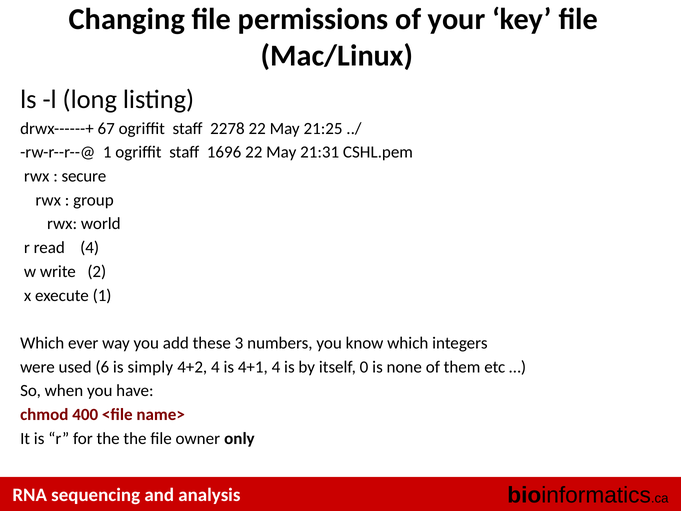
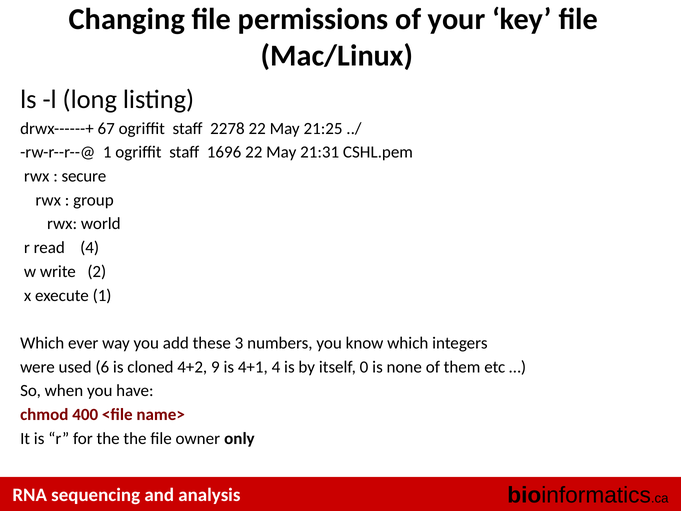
simply: simply -> cloned (150, 367)
4+2 4: 4 -> 9 (215, 367)
